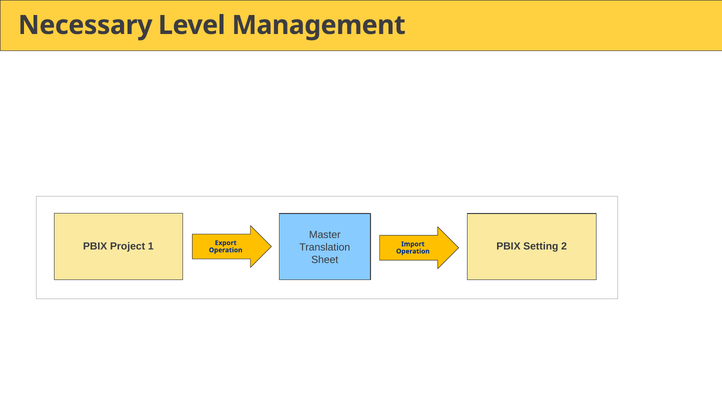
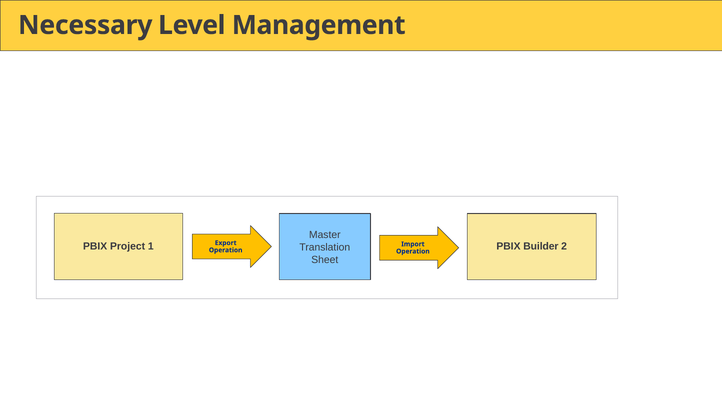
Setting: Setting -> Builder (541, 247)
